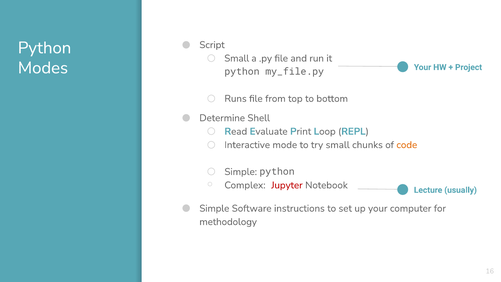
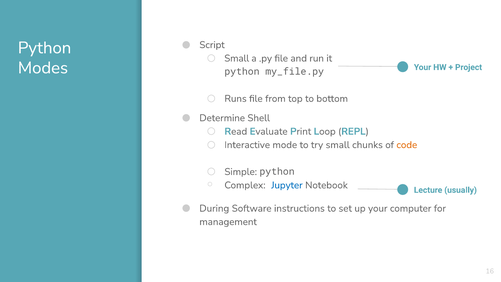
Jupyter colour: red -> blue (287, 185)
Simple: Simple -> During (214, 208)
methodology: methodology -> management (228, 222)
